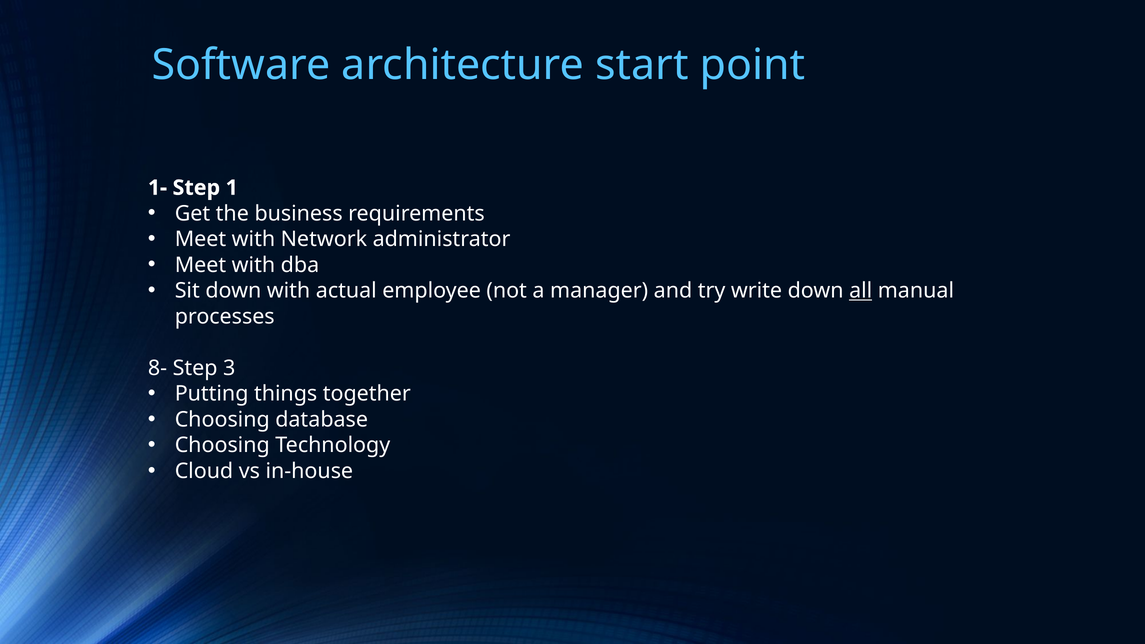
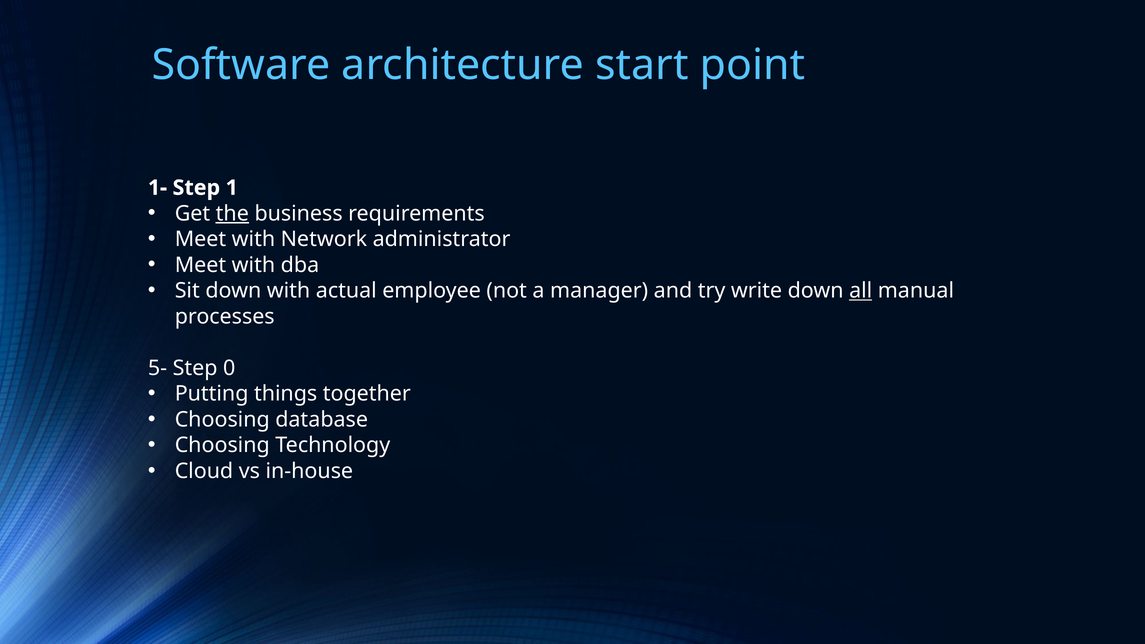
the underline: none -> present (232, 214)
8-: 8- -> 5- (157, 368)
3: 3 -> 0 (229, 368)
